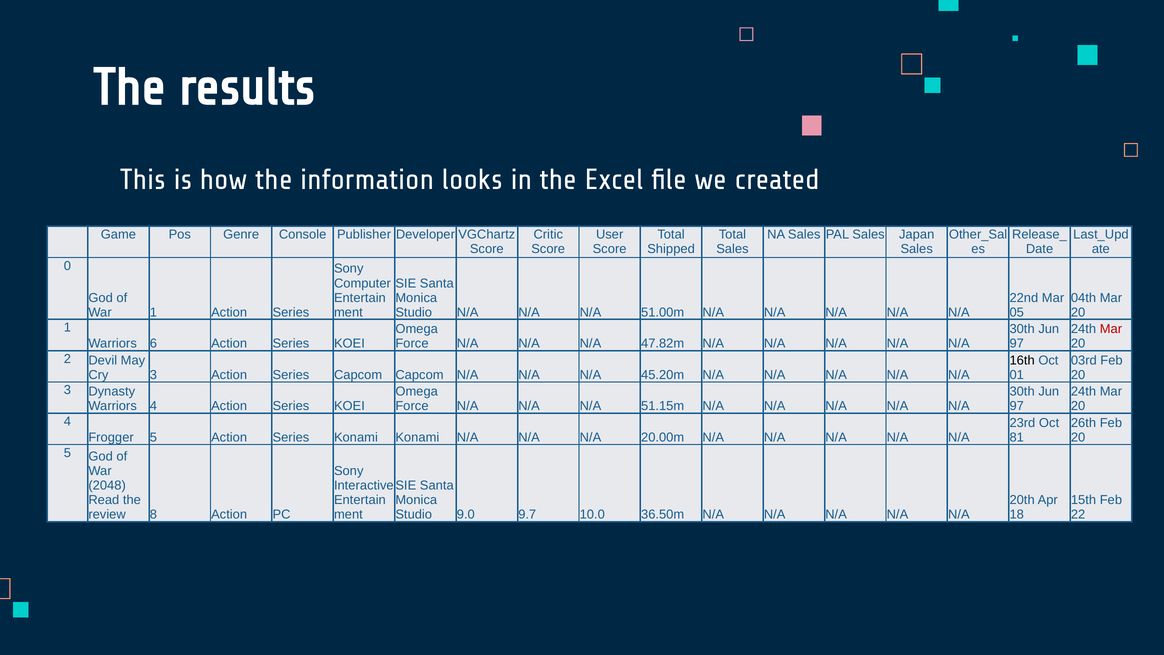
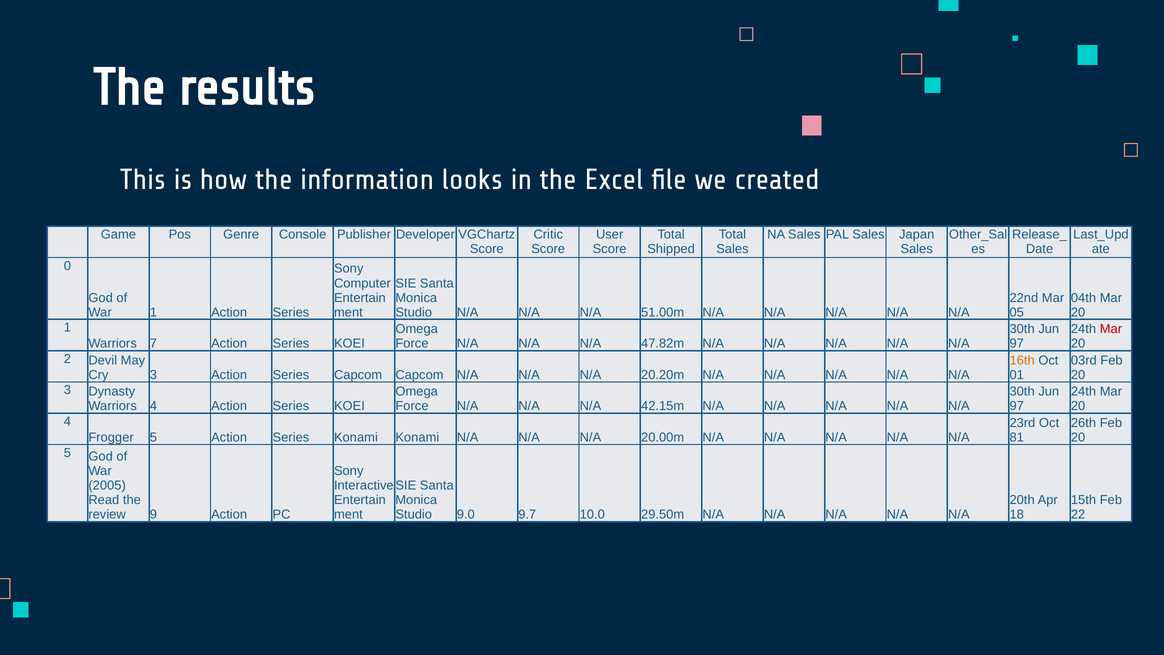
6: 6 -> 7 (153, 344)
16th colour: black -> orange (1022, 360)
45.20m: 45.20m -> 20.20m (663, 375)
51.15m: 51.15m -> 42.15m (663, 406)
2048: 2048 -> 2005 (107, 485)
8: 8 -> 9 (153, 514)
36.50m: 36.50m -> 29.50m (663, 514)
